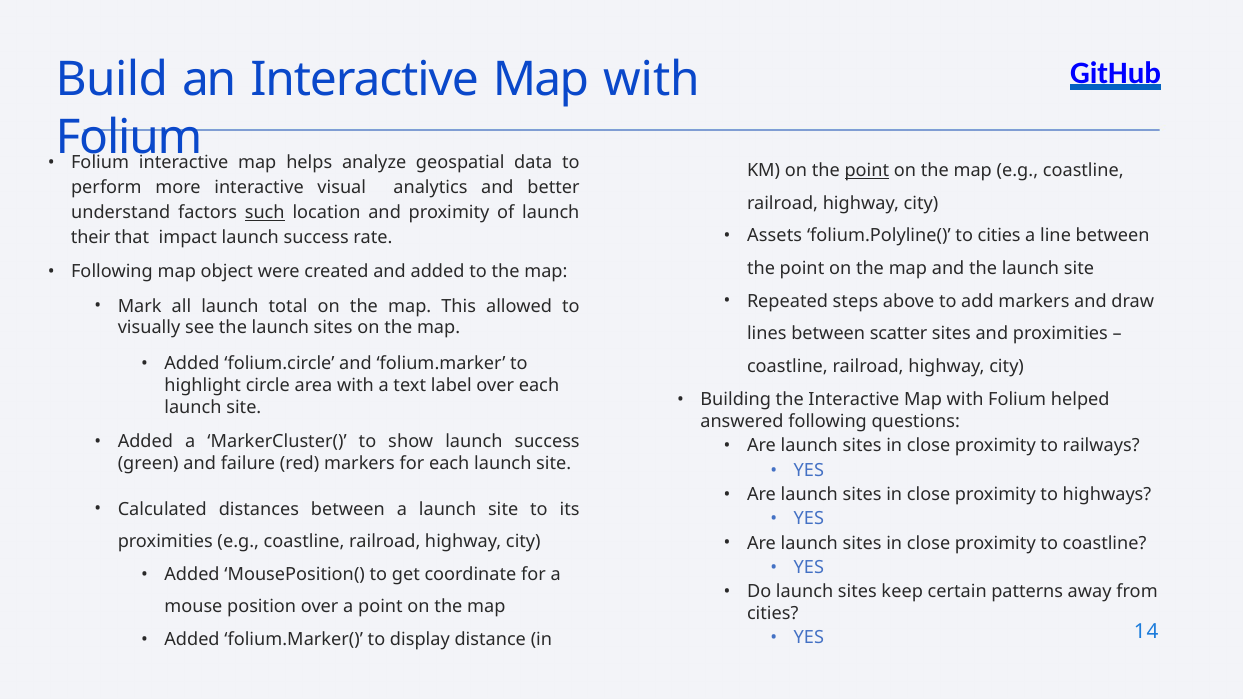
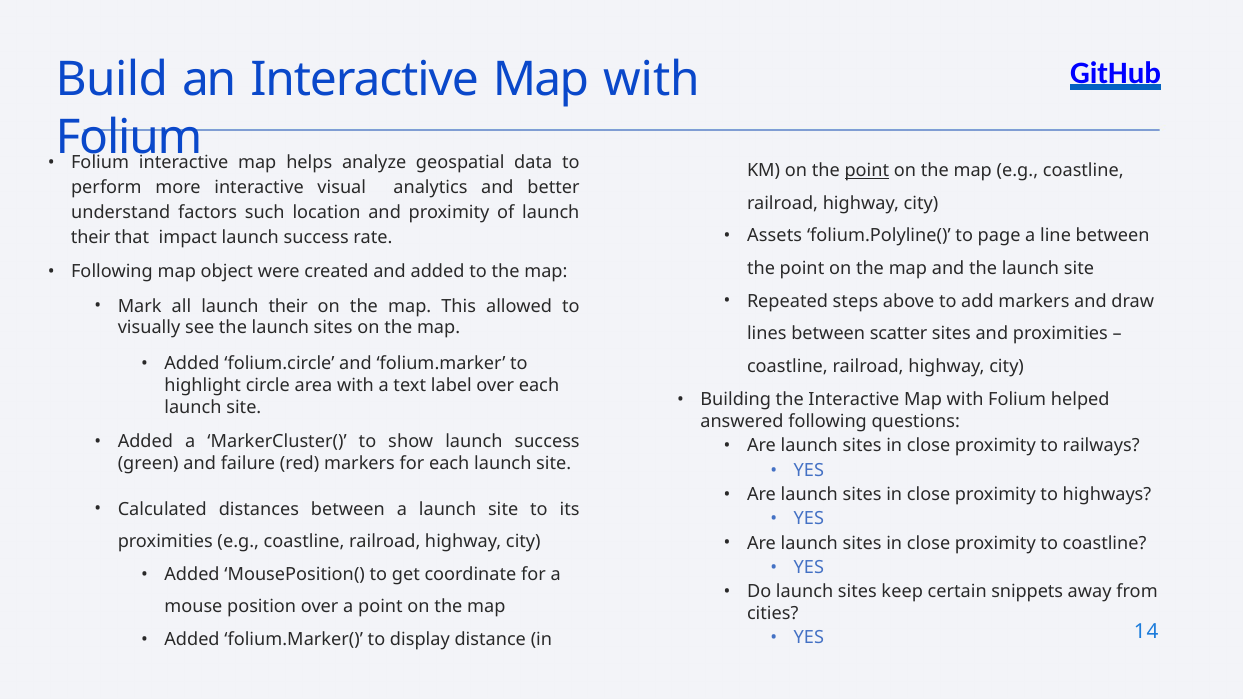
such underline: present -> none (265, 213)
to cities: cities -> page (999, 236)
all launch total: total -> their (288, 306)
patterns: patterns -> snippets (1027, 592)
